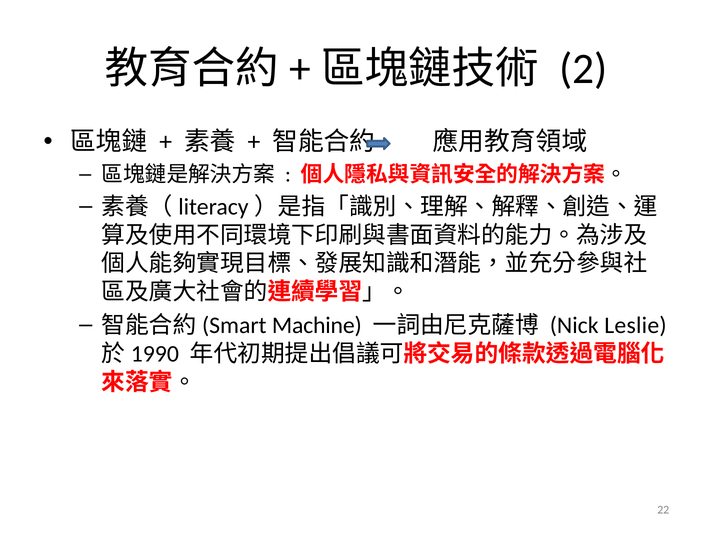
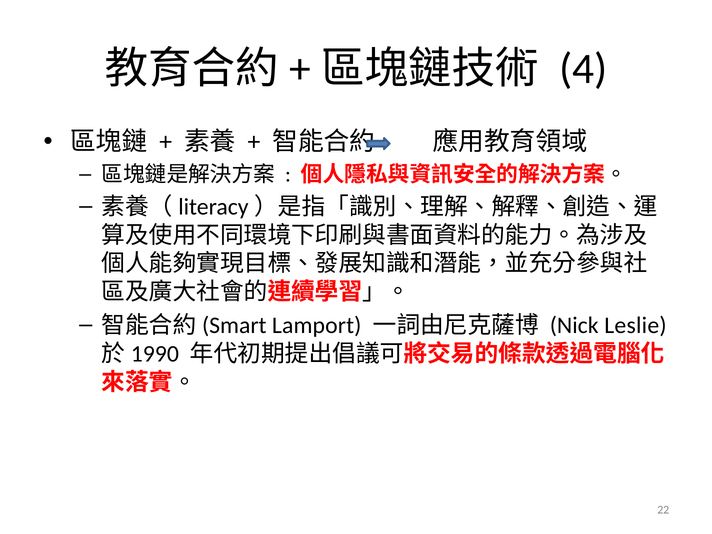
2: 2 -> 4 (583, 69)
Machine: Machine -> Lamport (317, 325)
